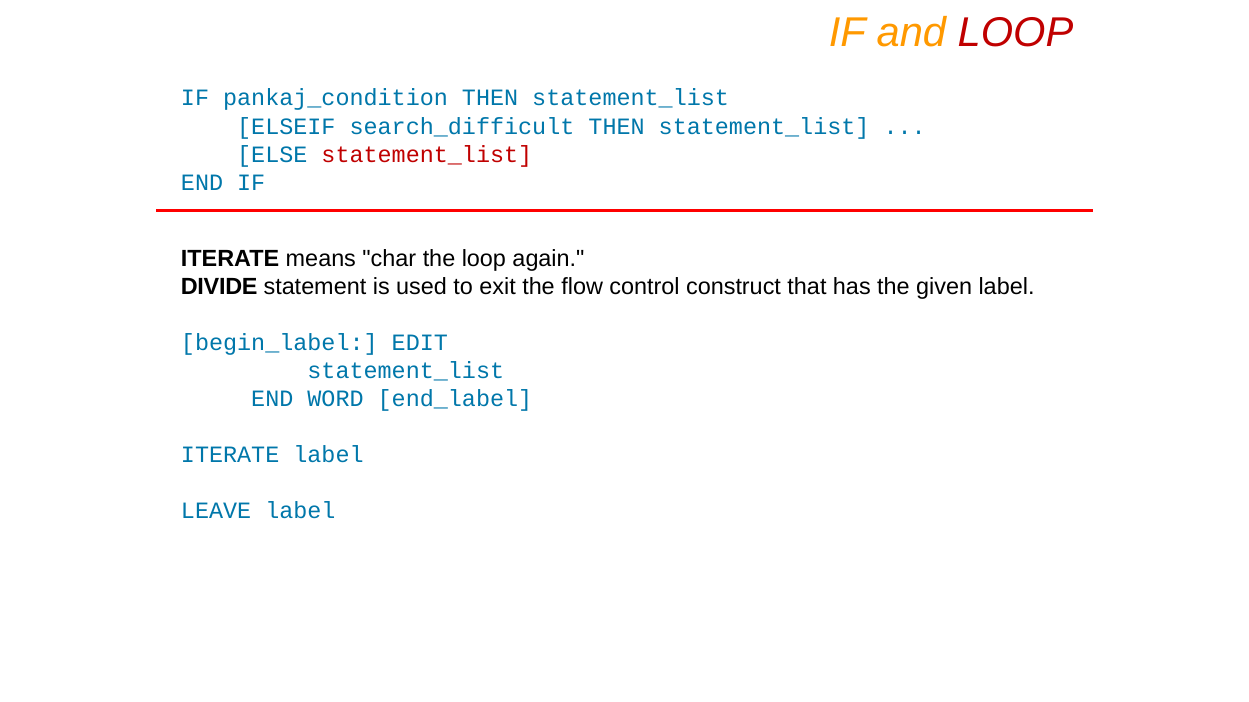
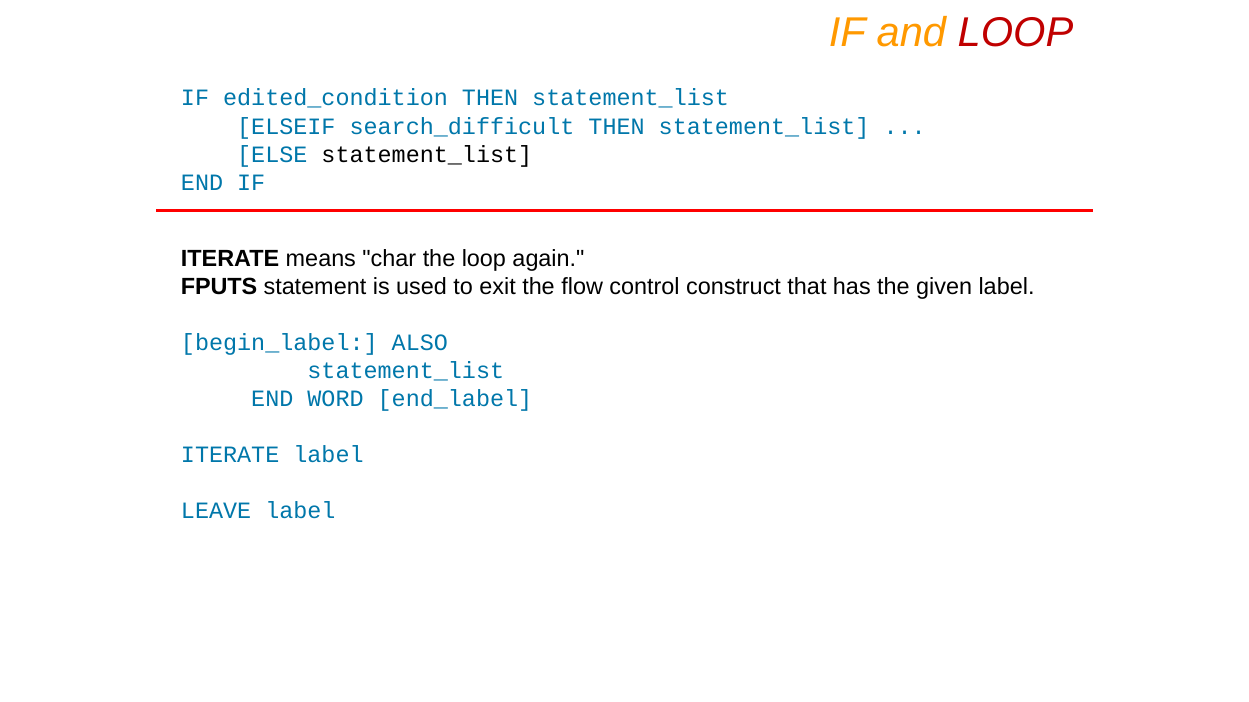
pankaj_condition: pankaj_condition -> edited_condition (336, 98)
statement_list colour: red -> black (427, 155)
DIVIDE: DIVIDE -> FPUTS (219, 287)
EDIT: EDIT -> ALSO (420, 343)
